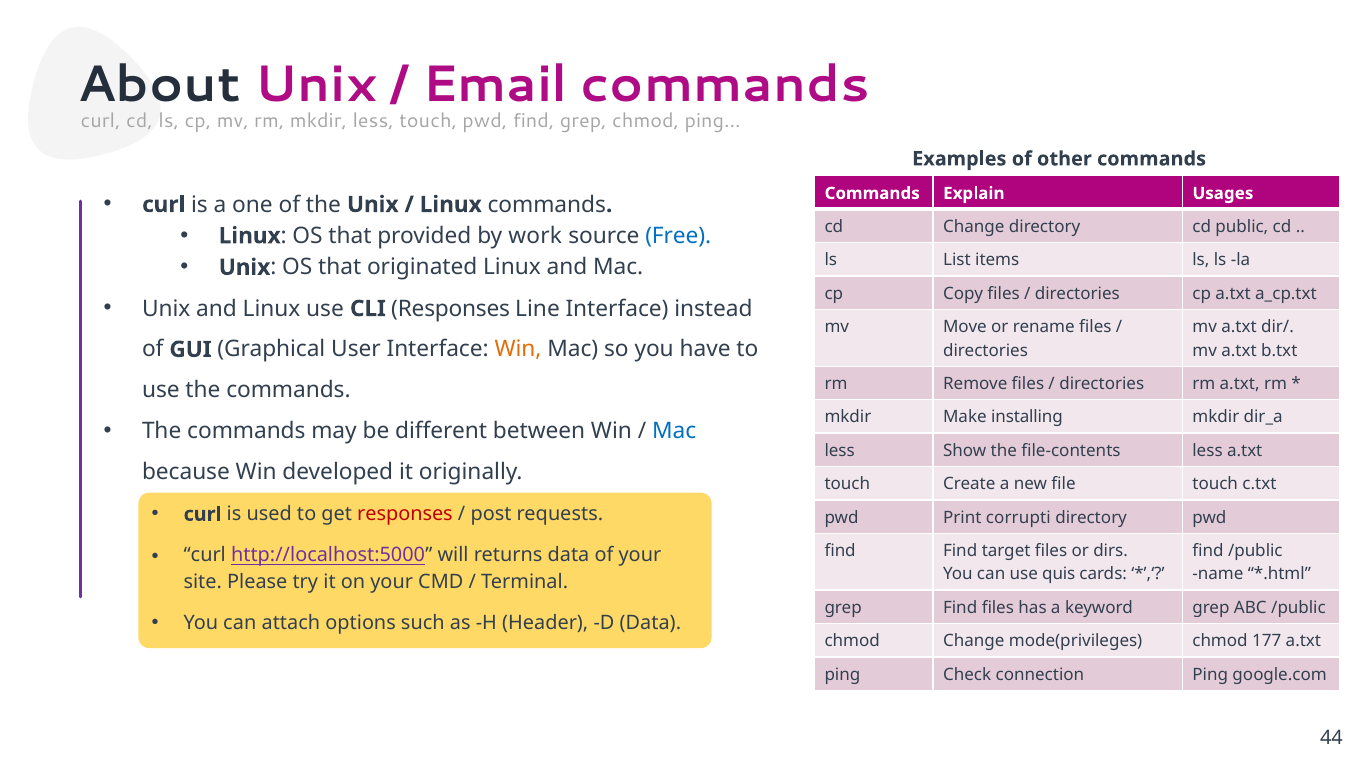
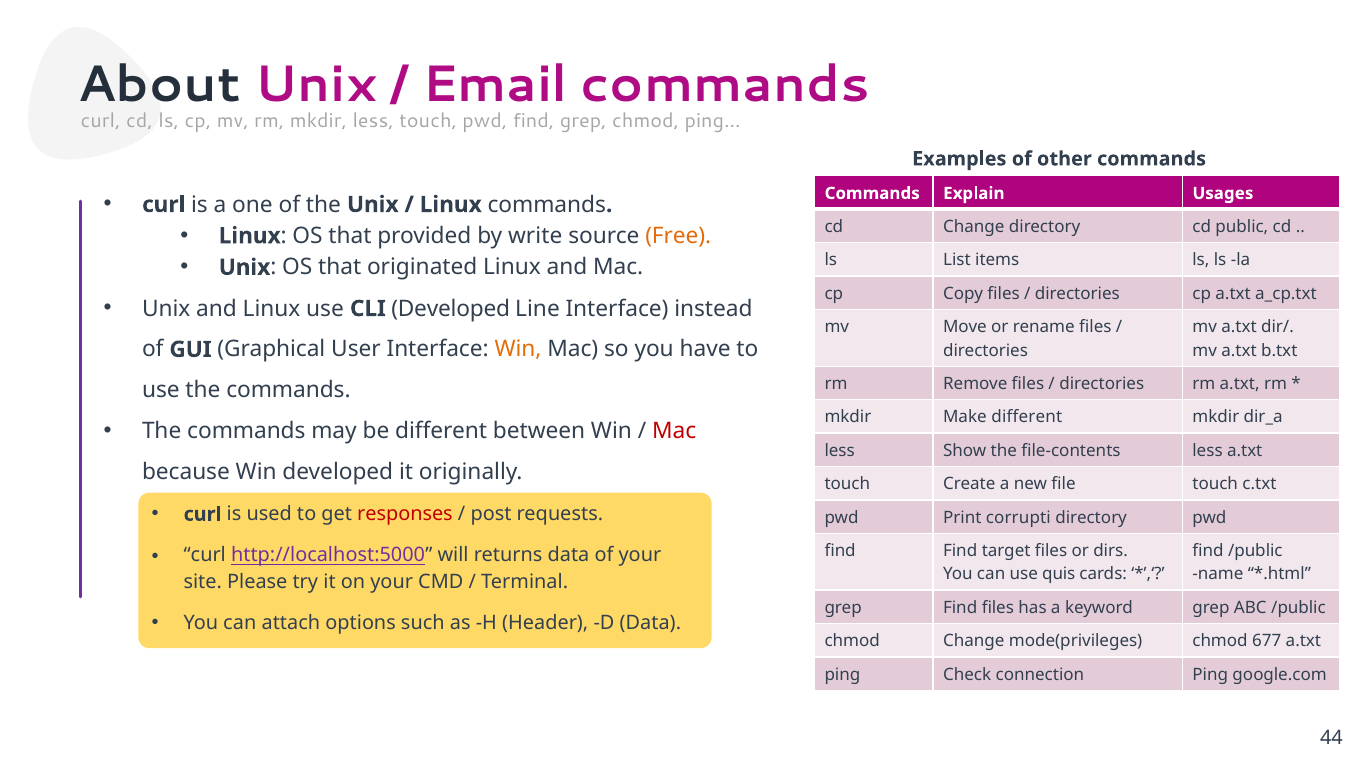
work: work -> write (535, 236)
Free colour: blue -> orange (678, 236)
CLI Responses: Responses -> Developed (451, 308)
Make installing: installing -> different (1027, 417)
Mac colour: blue -> red (674, 431)
177: 177 -> 677 (1267, 641)
